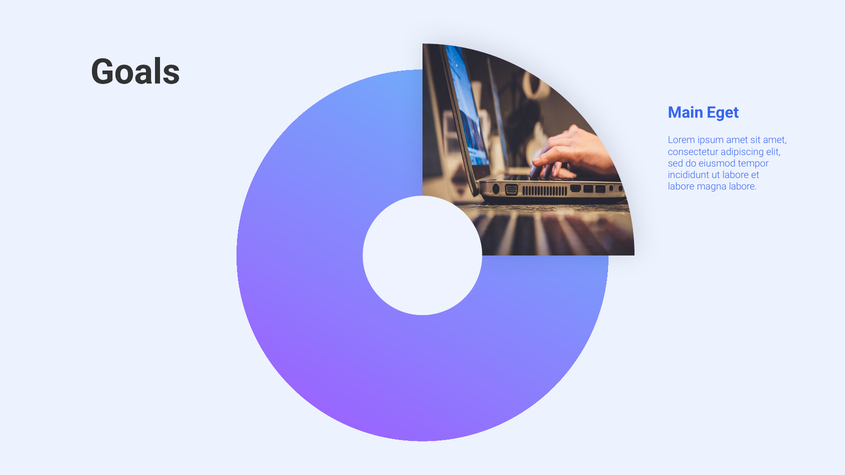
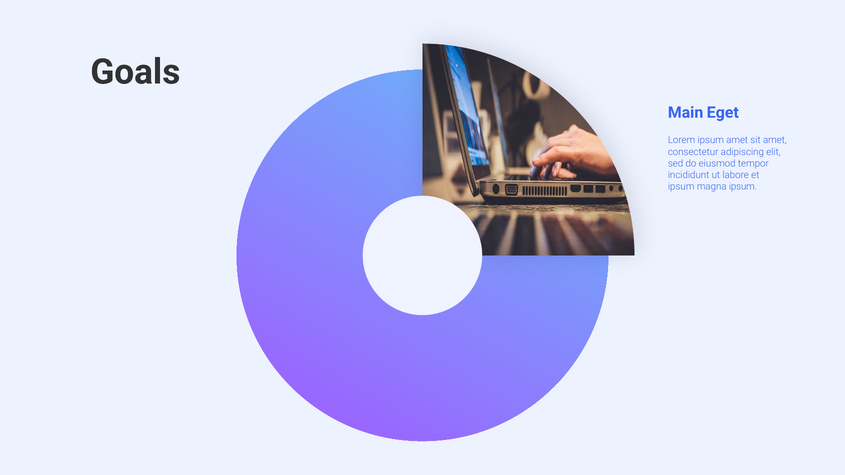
labore: labore -> ipsum (681, 187)
magna labore: labore -> ipsum (743, 187)
